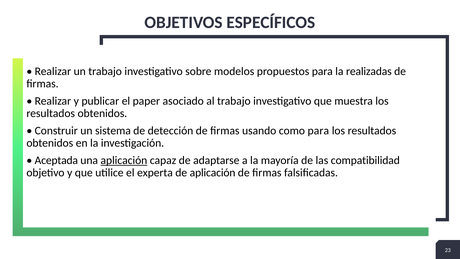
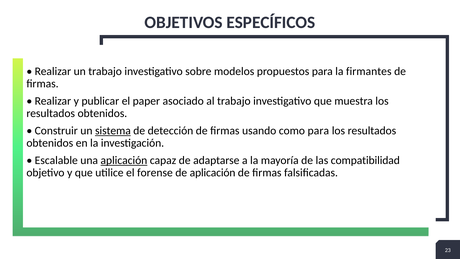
realizadas: realizadas -> firmantes (369, 71)
sistema underline: none -> present (113, 131)
Aceptada: Aceptada -> Escalable (56, 160)
experta: experta -> forense (155, 173)
